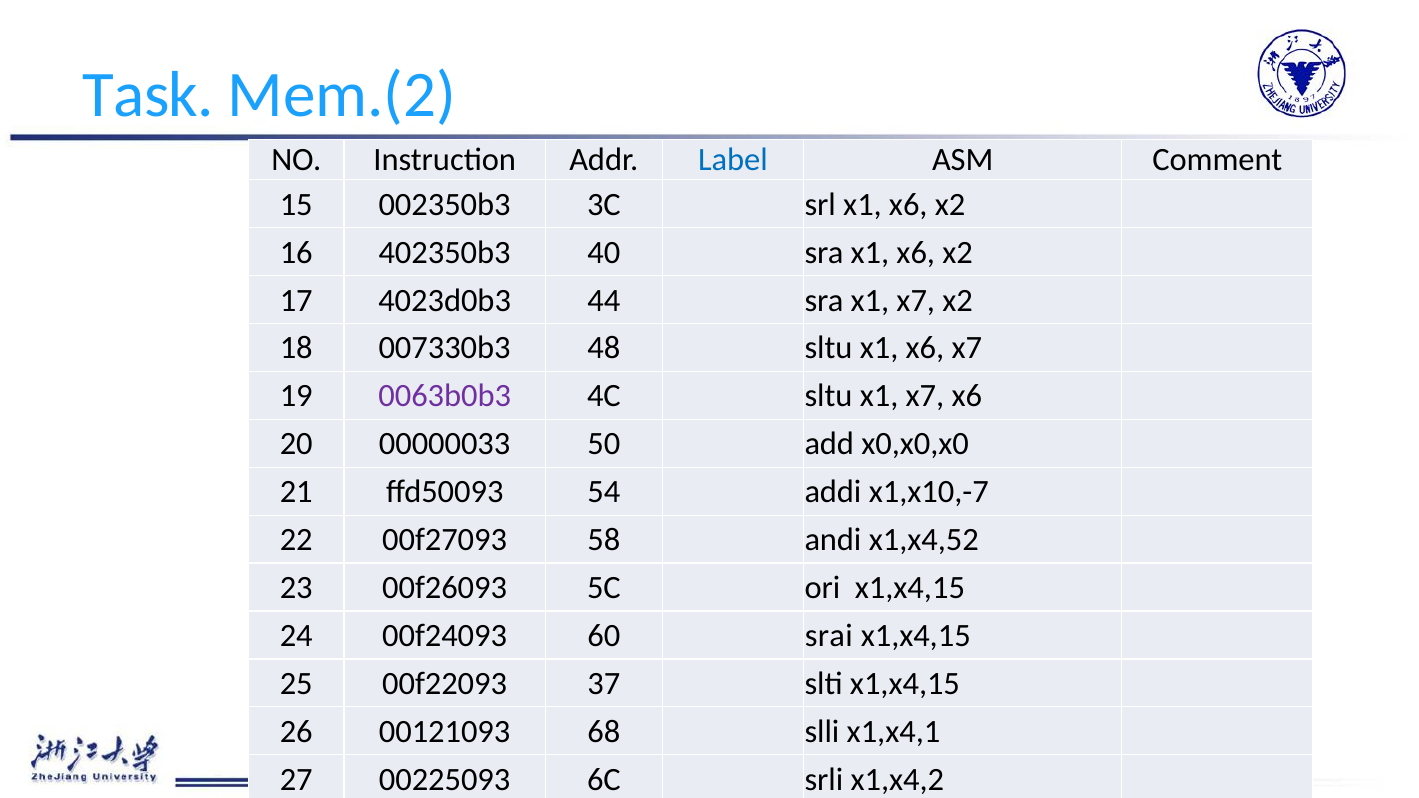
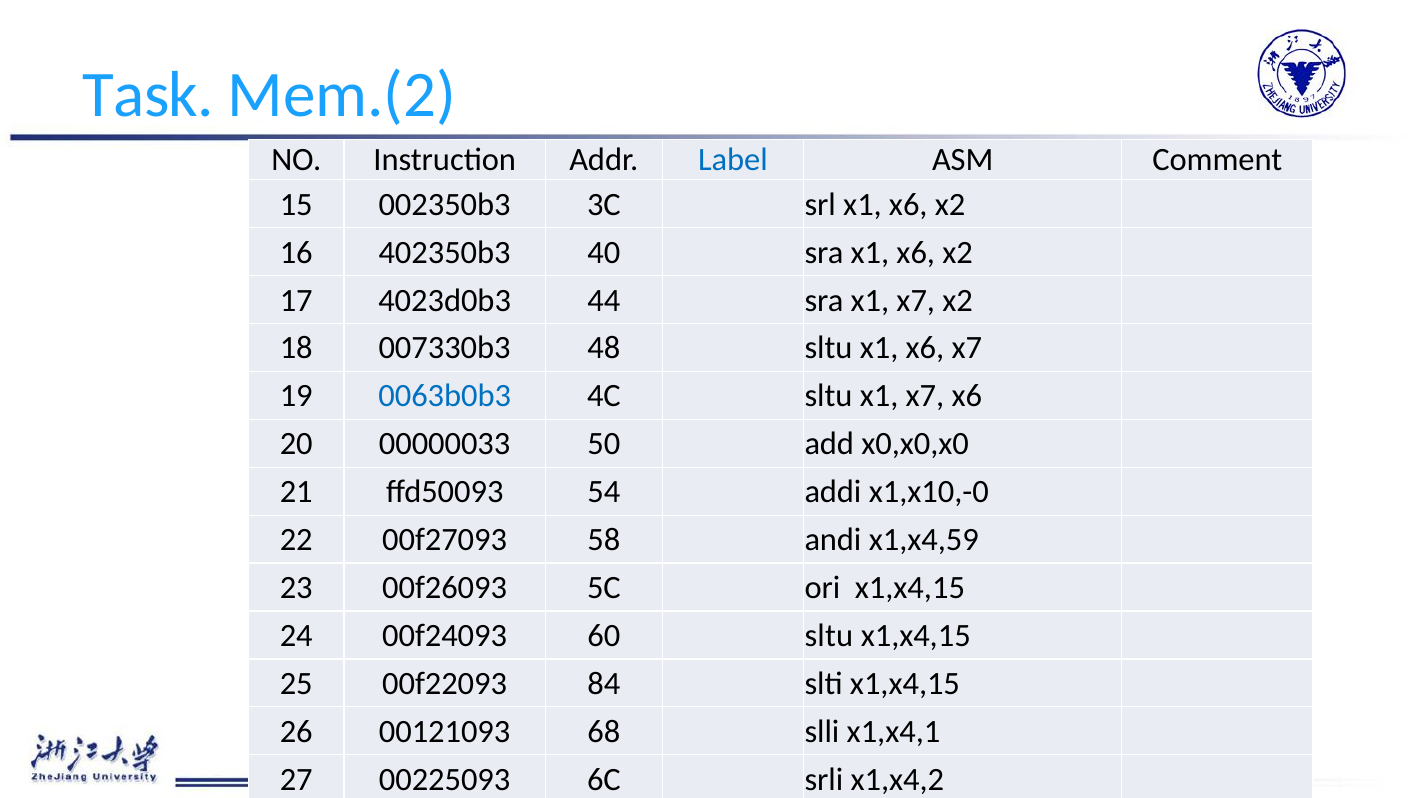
0063b0b3 colour: purple -> blue (445, 396)
x1,x10,-7: x1,x10,-7 -> x1,x10,-0 (929, 492)
x1,x4,52: x1,x4,52 -> x1,x4,59 (924, 540)
60 srai: srai -> sltu (829, 636)
37: 37 -> 84 (604, 684)
